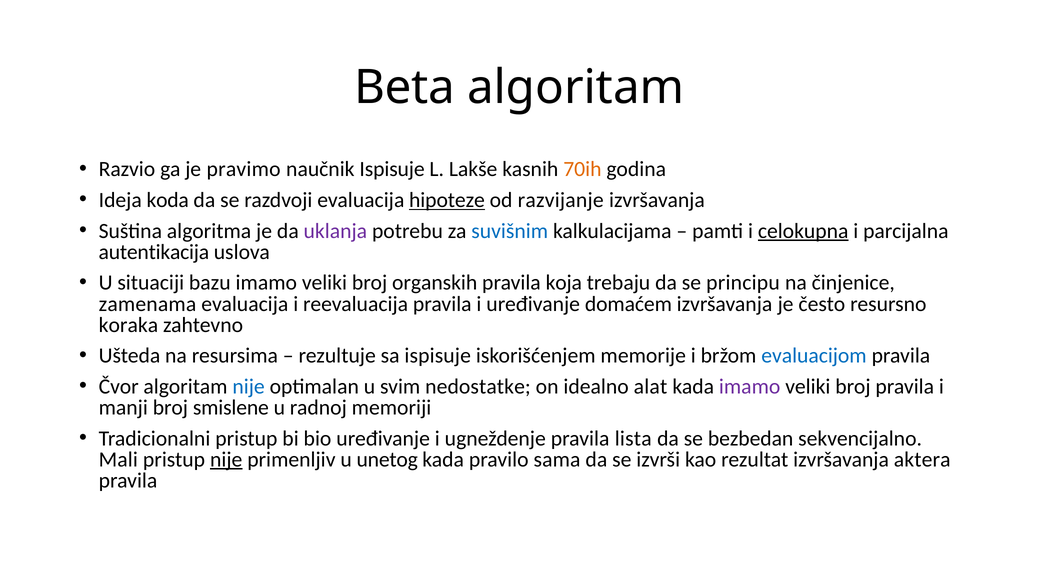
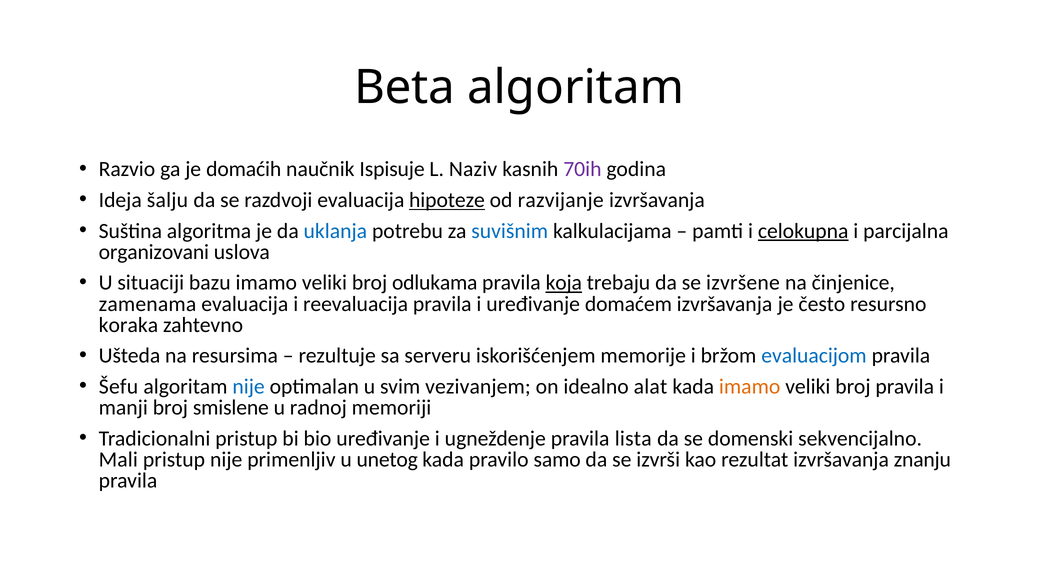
pravimo: pravimo -> domaćih (244, 169)
Lakše: Lakše -> Naziv (473, 169)
70ih colour: orange -> purple (582, 169)
koda: koda -> šalju (167, 200)
uklanja colour: purple -> blue (335, 231)
autentikacija: autentikacija -> organizovani (154, 252)
organskih: organskih -> odlukama (435, 283)
koja underline: none -> present (564, 283)
principu: principu -> izvršene (743, 283)
sa ispisuje: ispisuje -> serveru (438, 355)
Čvor: Čvor -> Šefu (119, 386)
nedostatke: nedostatke -> vezivanjem (478, 386)
imamo colour: purple -> orange (750, 386)
bezbedan: bezbedan -> domenski (751, 438)
nije underline: present -> none (226, 459)
sama: sama -> samo (557, 459)
aktera: aktera -> znanju (922, 459)
